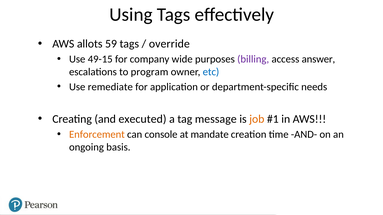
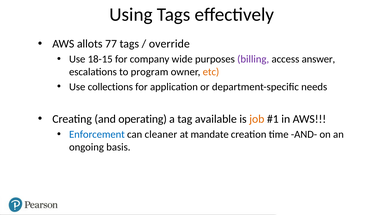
59: 59 -> 77 (111, 44)
49-15: 49-15 -> 18-15 (100, 59)
etc colour: blue -> orange (211, 72)
remediate: remediate -> collections (110, 87)
executed: executed -> operating (143, 119)
message: message -> available (216, 119)
Enforcement colour: orange -> blue (97, 135)
console: console -> cleaner (161, 135)
